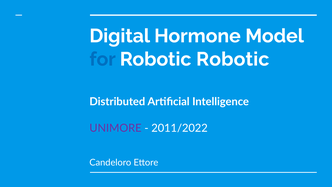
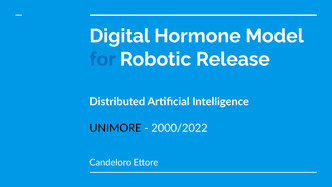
Robotic Robotic: Robotic -> Release (233, 59)
UNIMORE colour: purple -> black (115, 128)
2011/2022: 2011/2022 -> 2000/2022 (180, 128)
